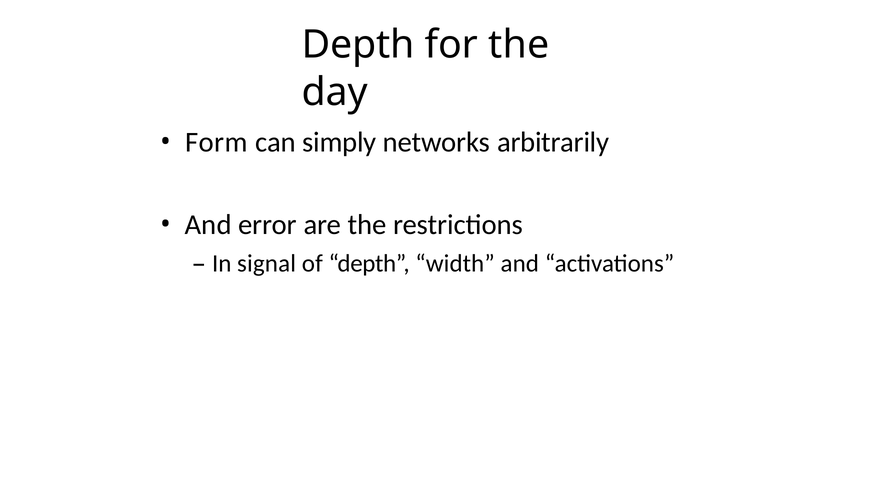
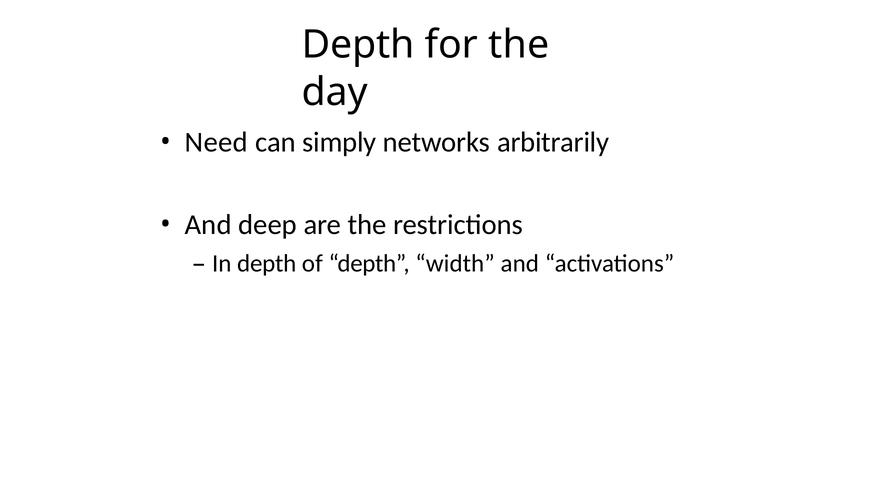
Form: Form -> Need (216, 142)
error: error -> deep (268, 224)
In signal: signal -> depth (267, 263)
